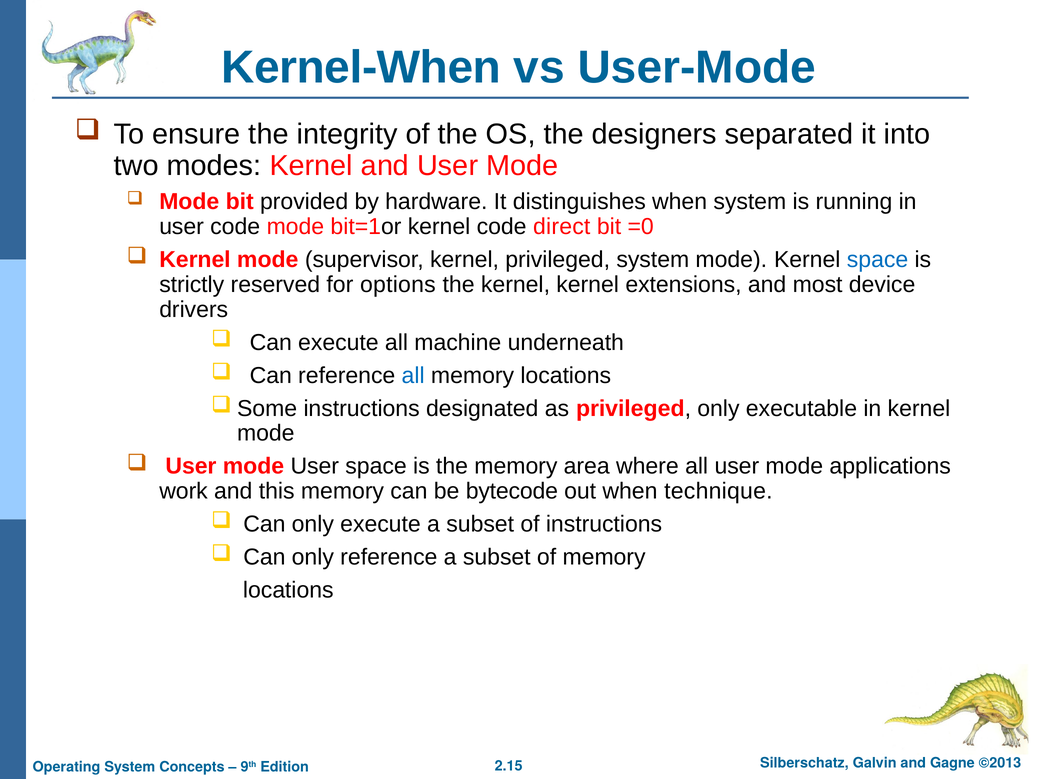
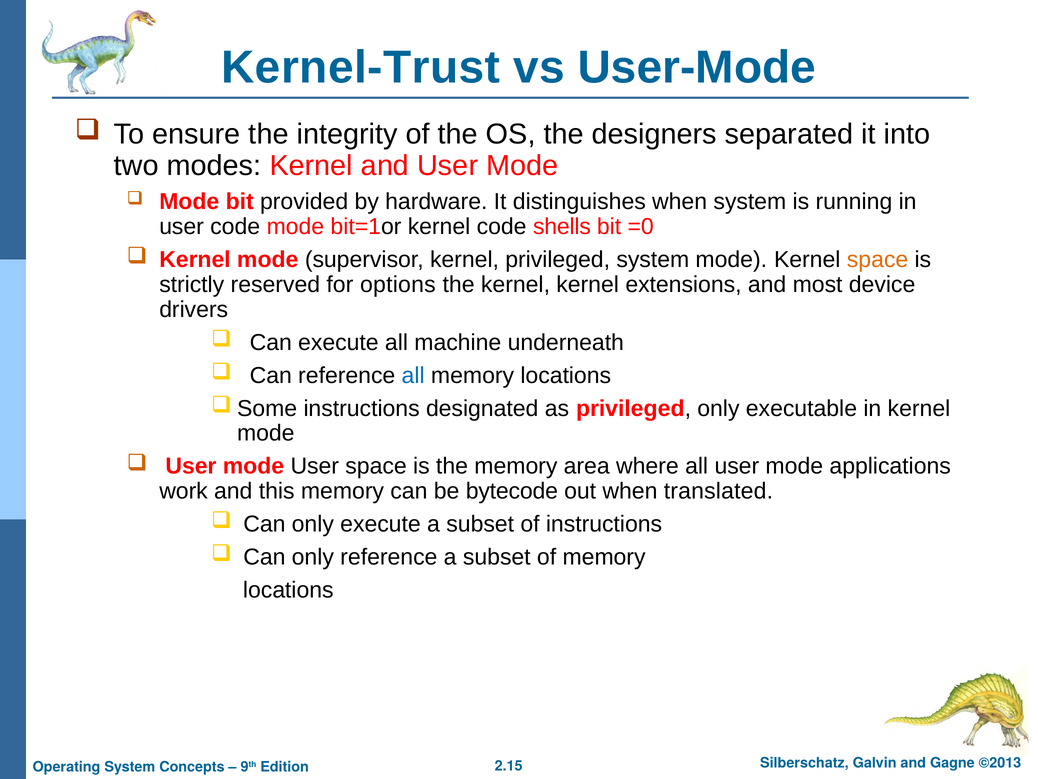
Kernel-When: Kernel-When -> Kernel-Trust (361, 67)
direct: direct -> shells (562, 226)
space colour: blue -> orange (878, 259)
technique: technique -> translated (718, 491)
